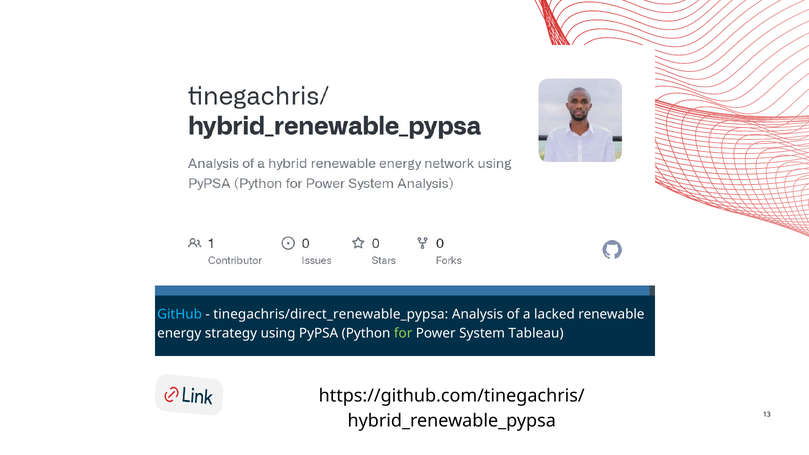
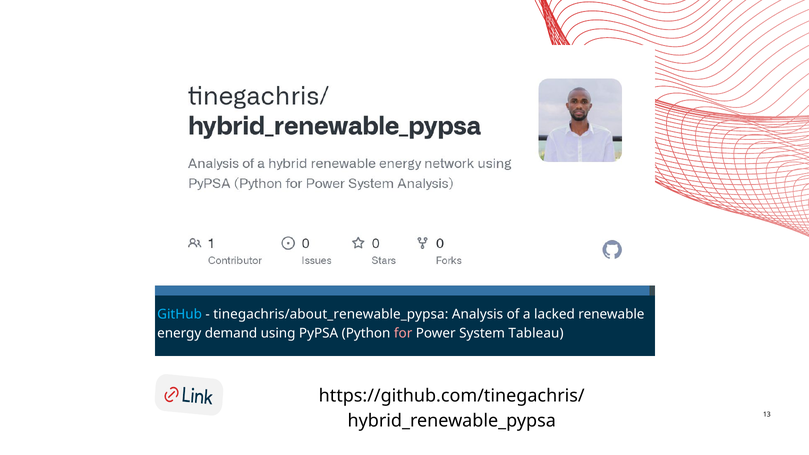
tinegachris/direct_renewable_pypsa: tinegachris/direct_renewable_pypsa -> tinegachris/about_renewable_pypsa (331, 314)
strategy: strategy -> demand (231, 333)
for colour: light green -> pink (403, 333)
